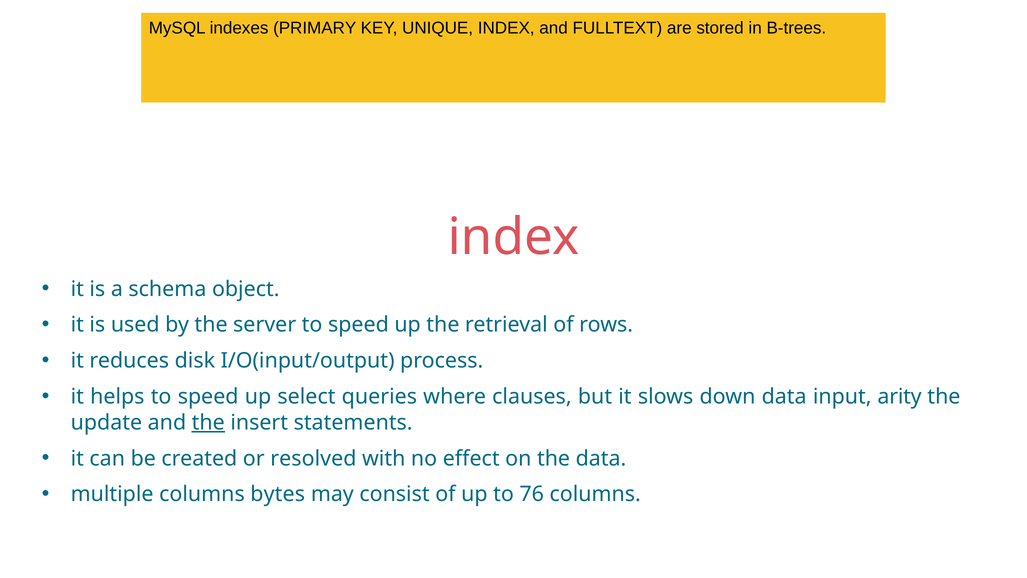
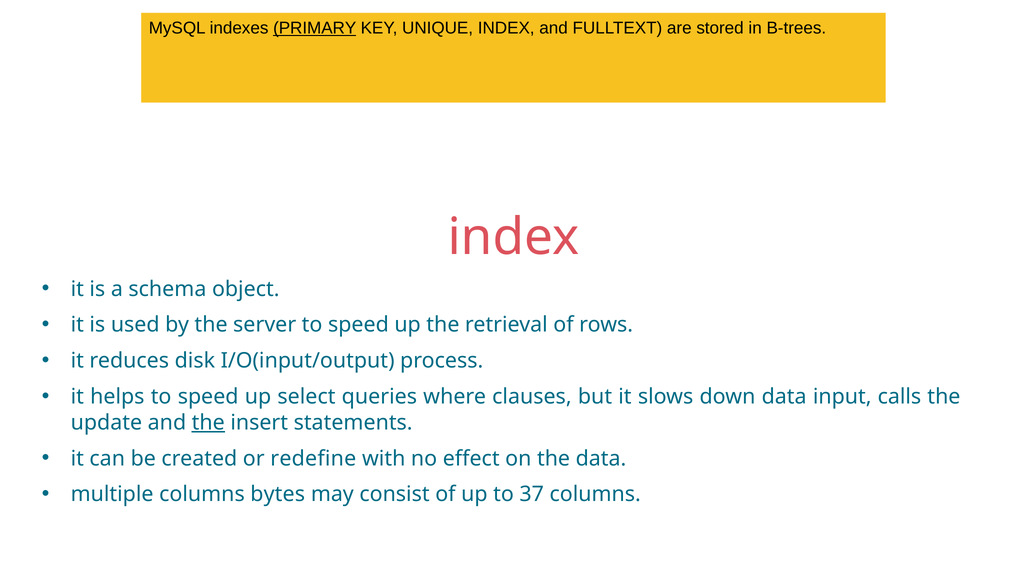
PRIMARY underline: none -> present (315, 28)
arity: arity -> calls (899, 397)
resolved: resolved -> redefine (313, 458)
76: 76 -> 37 (532, 494)
